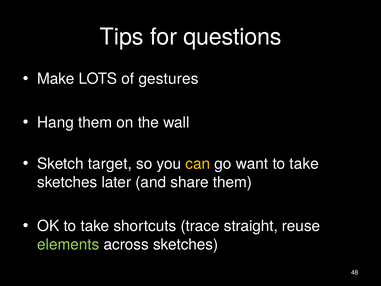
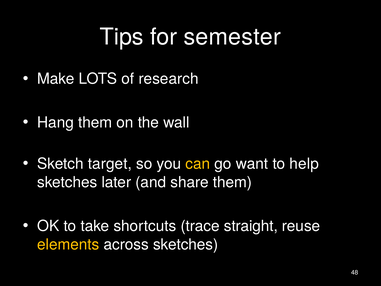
questions: questions -> semester (232, 37)
gestures: gestures -> research (169, 79)
take: take -> help (304, 164)
elements colour: light green -> yellow (68, 244)
